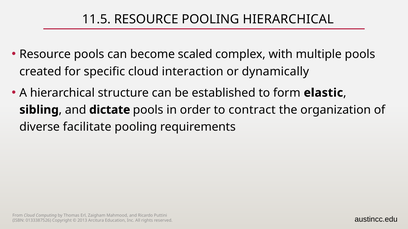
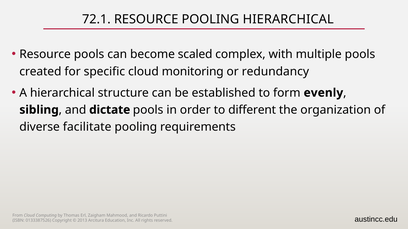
11.5: 11.5 -> 72.1 (96, 20)
interaction: interaction -> monitoring (193, 72)
dynamically: dynamically -> redundancy (275, 72)
elastic: elastic -> evenly (323, 93)
contract: contract -> different (252, 110)
